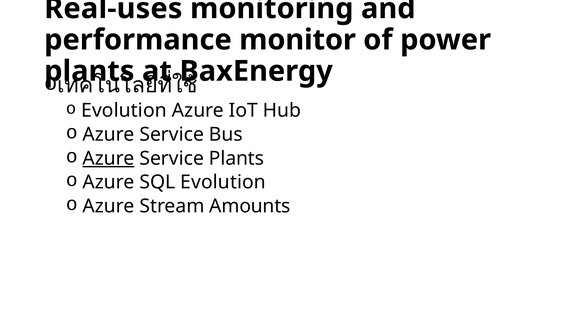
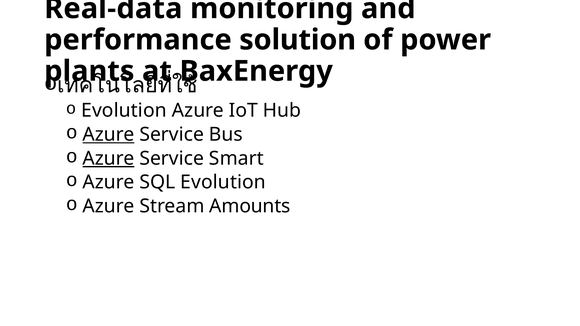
Real-uses: Real-uses -> Real-data (113, 9)
monitor: monitor -> solution (298, 40)
Azure underline: none -> present (109, 135)
Service Plants: Plants -> Smart (236, 158)
